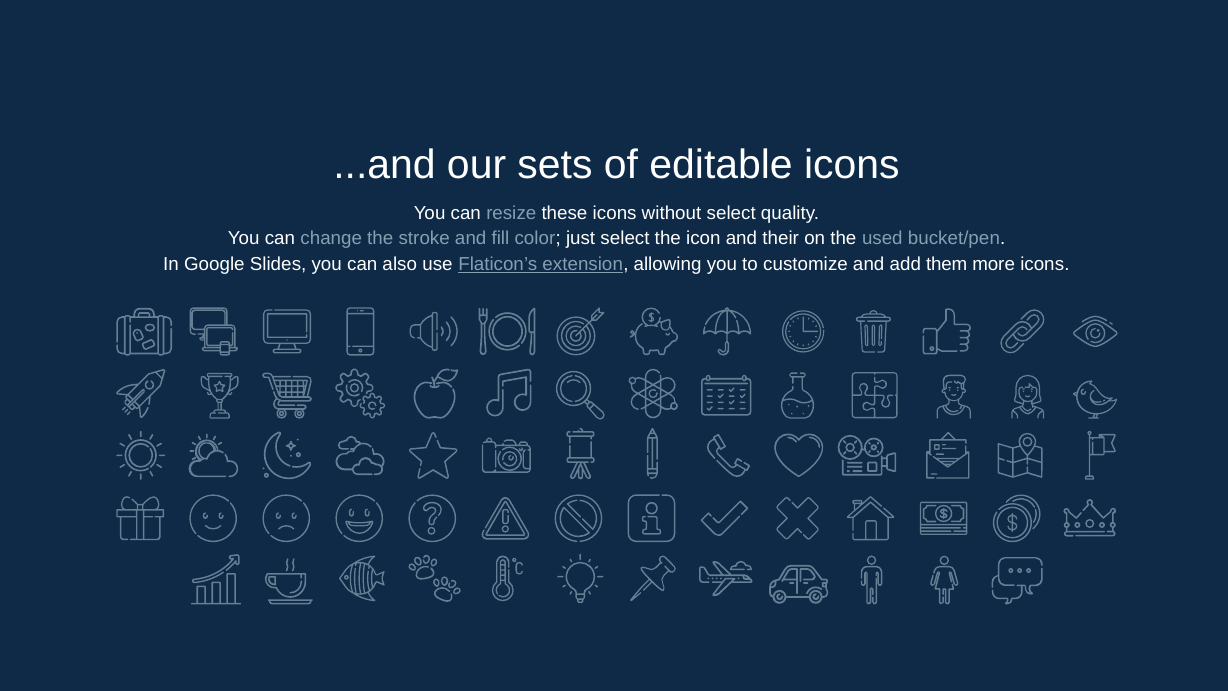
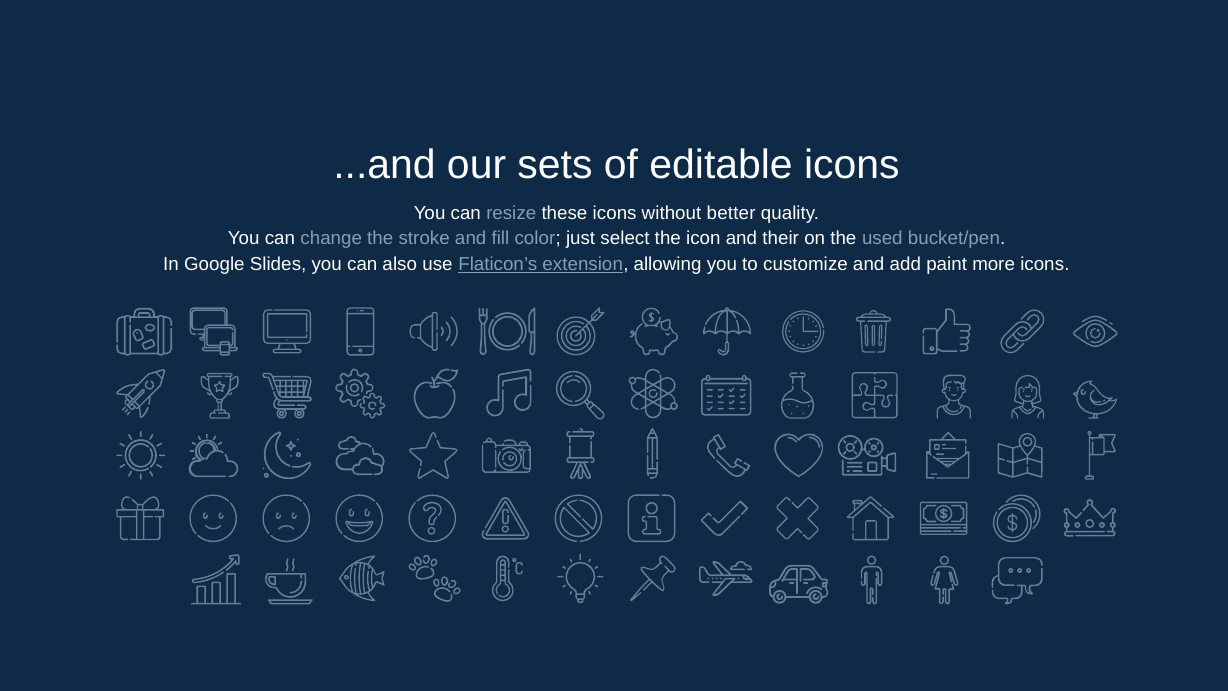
without select: select -> better (731, 213)
them: them -> paint (947, 265)
